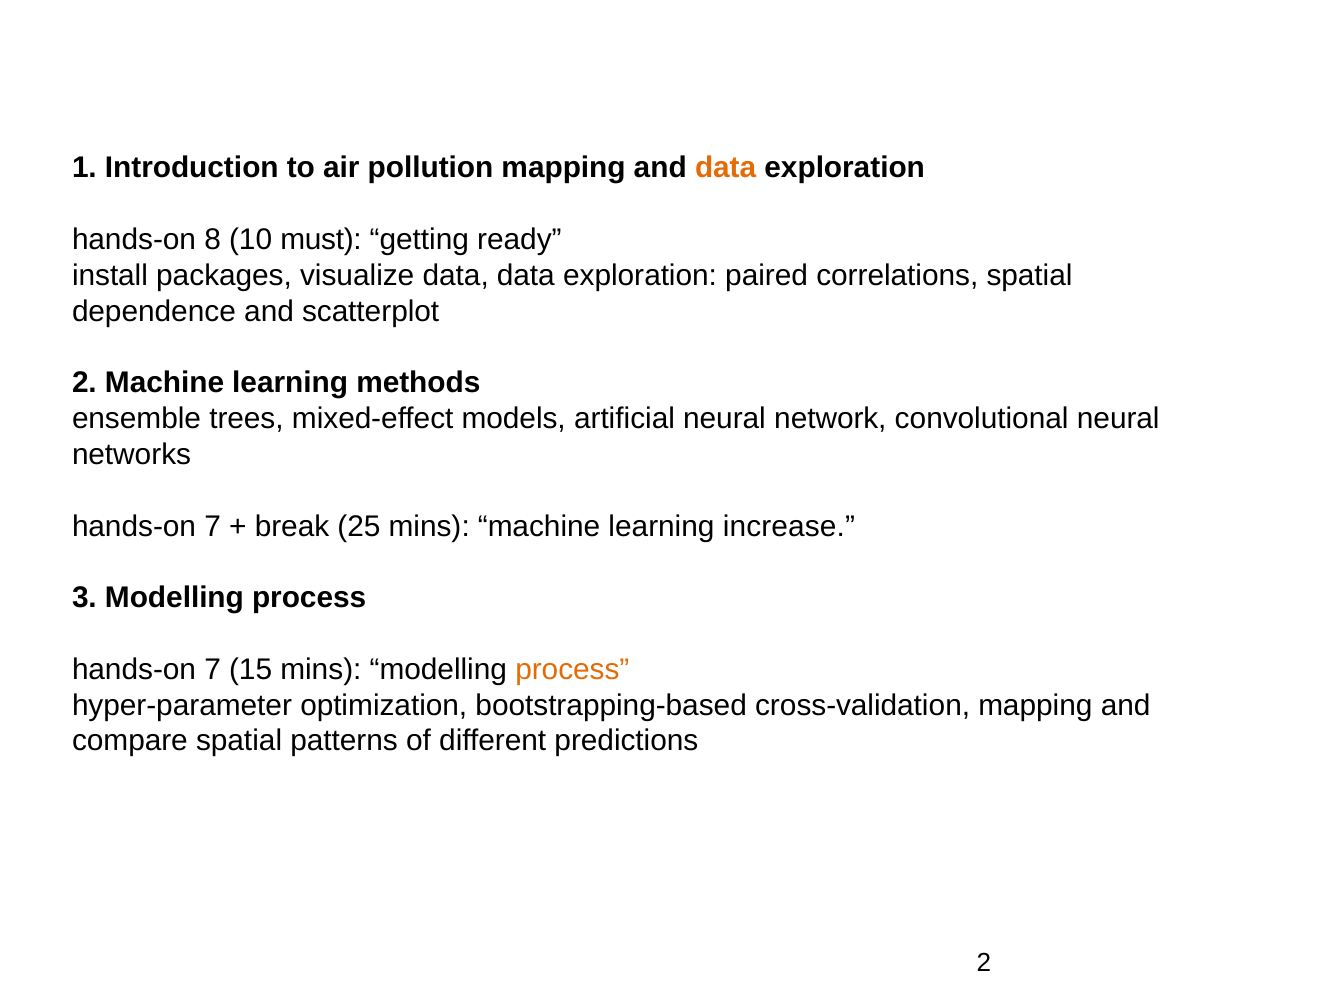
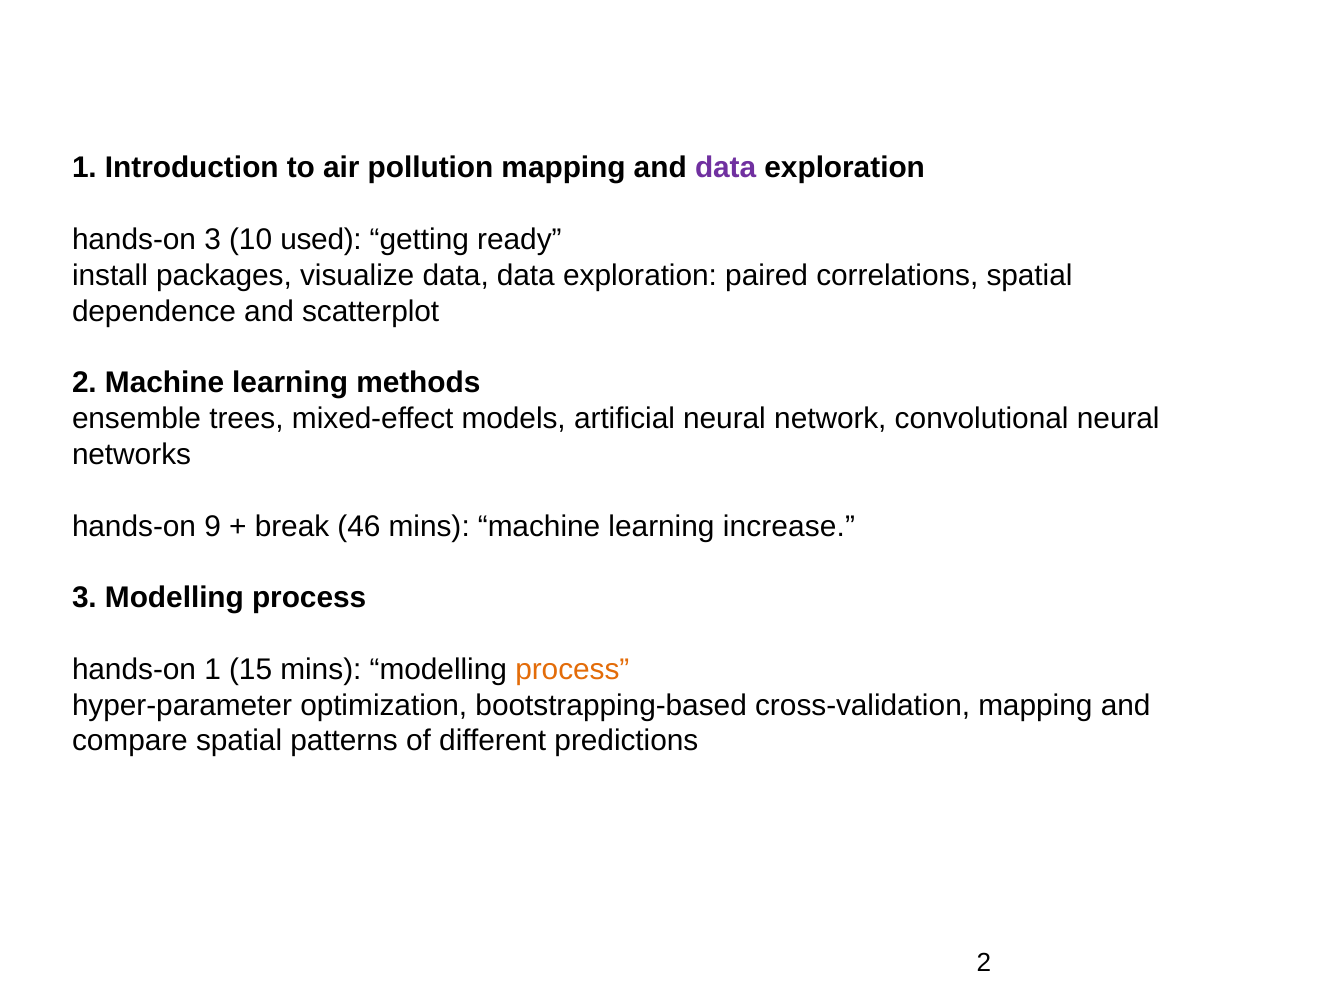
data colour: orange -> purple (726, 168)
hands-on 8: 8 -> 3 (213, 240)
must: must -> used (321, 240)
7: 7 -> 9 (213, 526)
25: 25 -> 46 (359, 526)
7: 7 -> 1 (213, 669)
